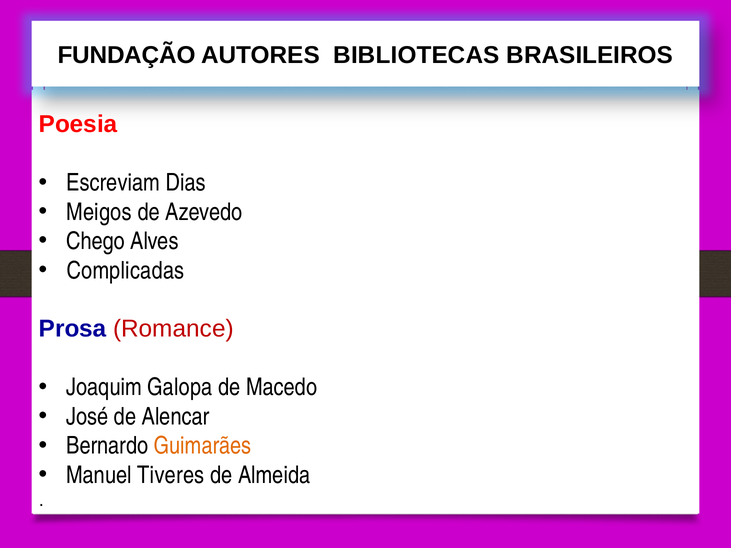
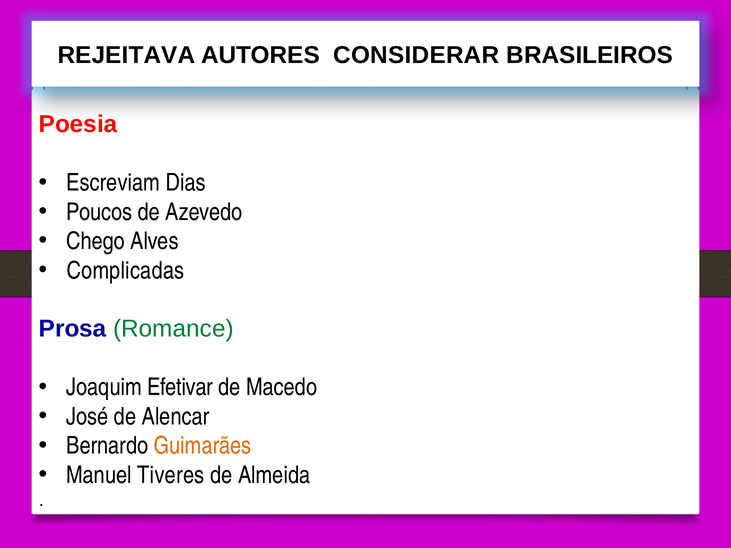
FUNDAÇÃO: FUNDAÇÃO -> REJEITAVA (126, 55)
BIBLIOTECAS: BIBLIOTECAS -> CONSIDERAR (416, 55)
Meigos: Meigos -> Poucos (99, 212)
Romance colour: red -> green (173, 329)
Galopa: Galopa -> Efetivar (180, 388)
